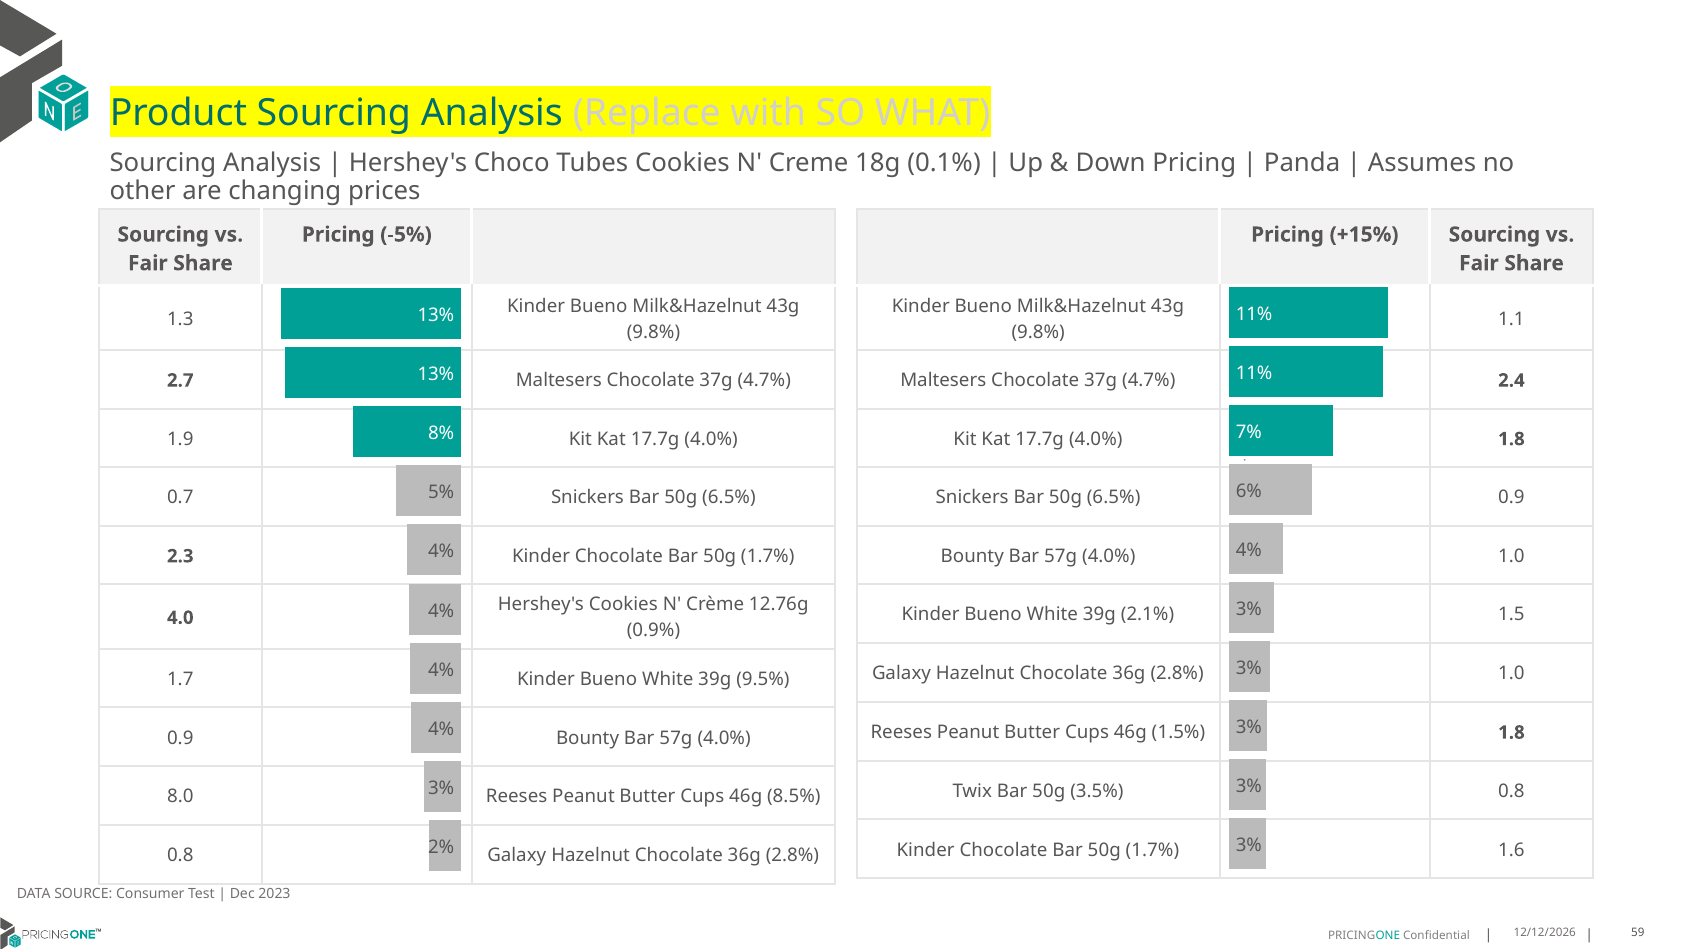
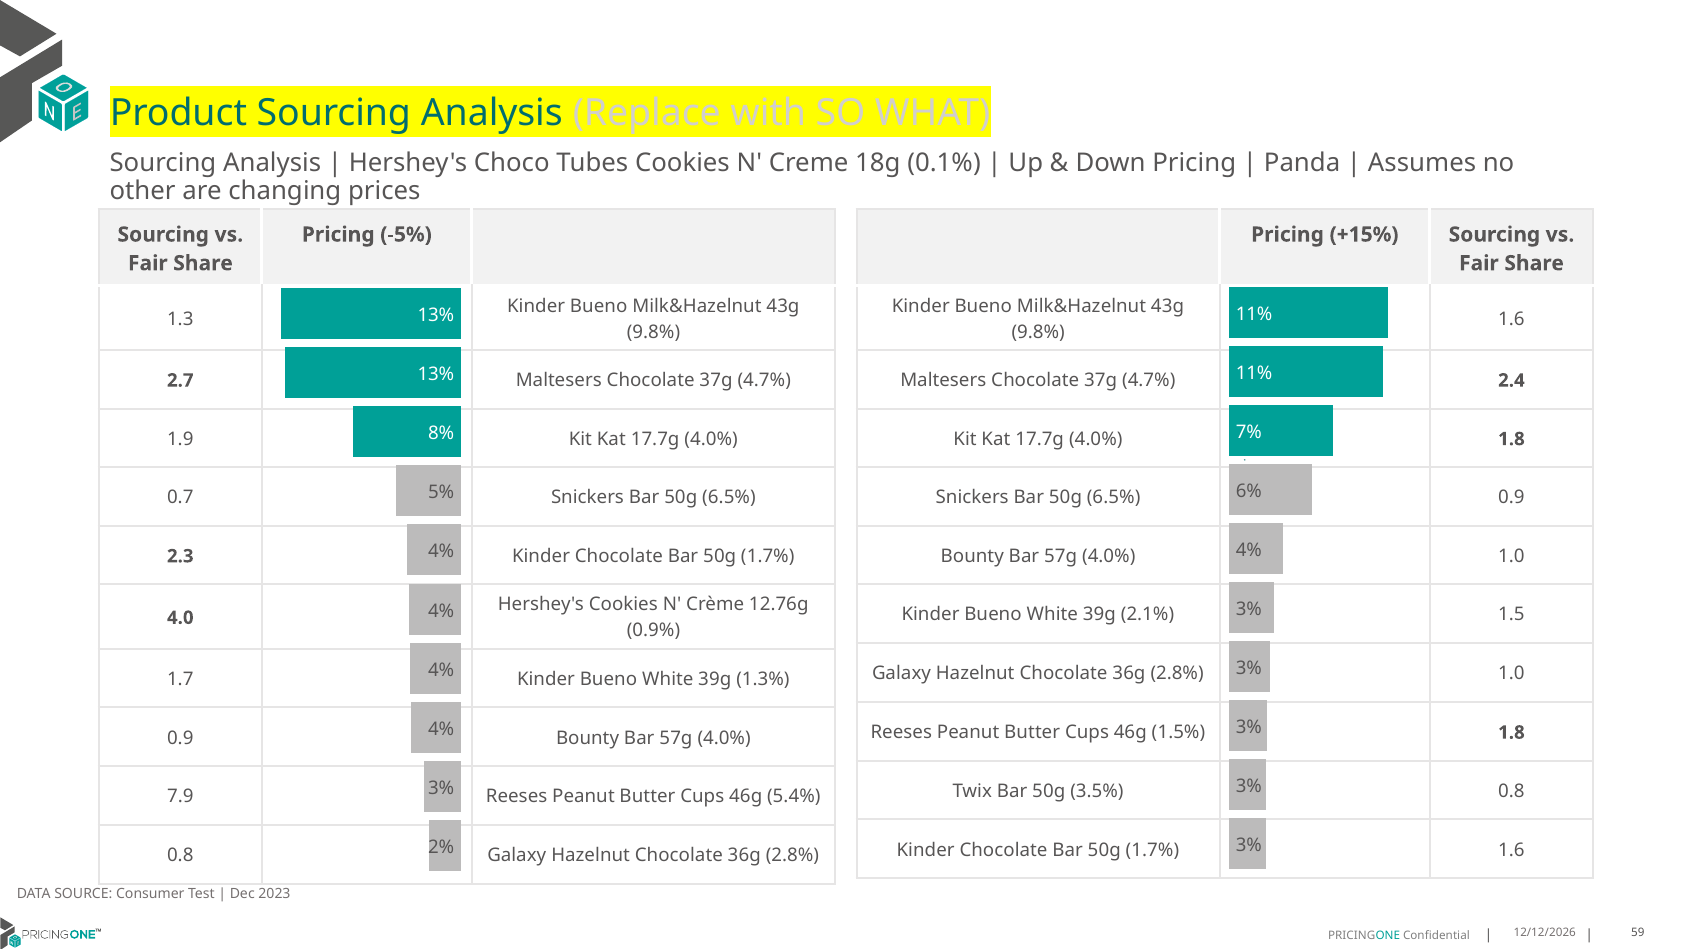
1.1: 1.1 -> 1.6 (1511, 319)
9.5%: 9.5% -> 1.3% (763, 679)
8.0: 8.0 -> 7.9 (180, 796)
8.5%: 8.5% -> 5.4% (794, 796)
